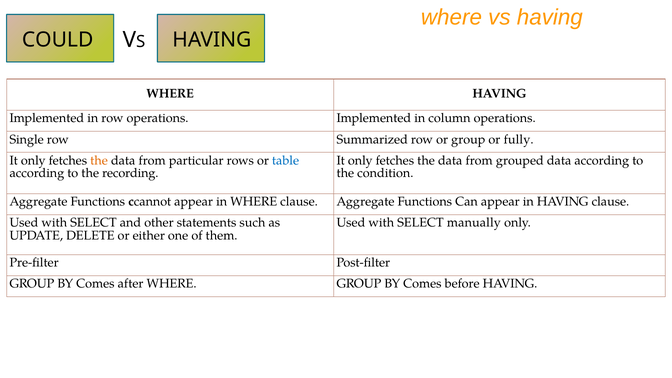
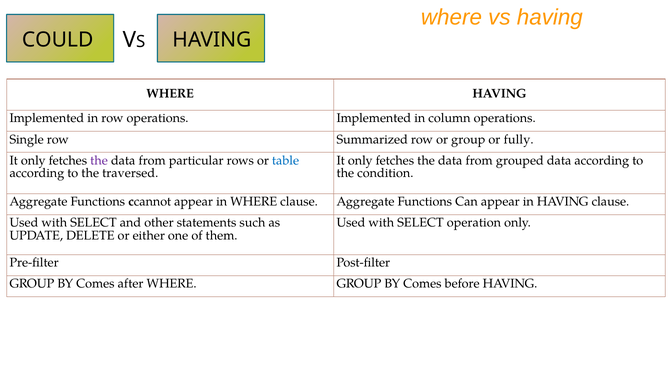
the colour: orange -> purple (99, 160)
recording: recording -> traversed (130, 173)
manually: manually -> operation (474, 223)
